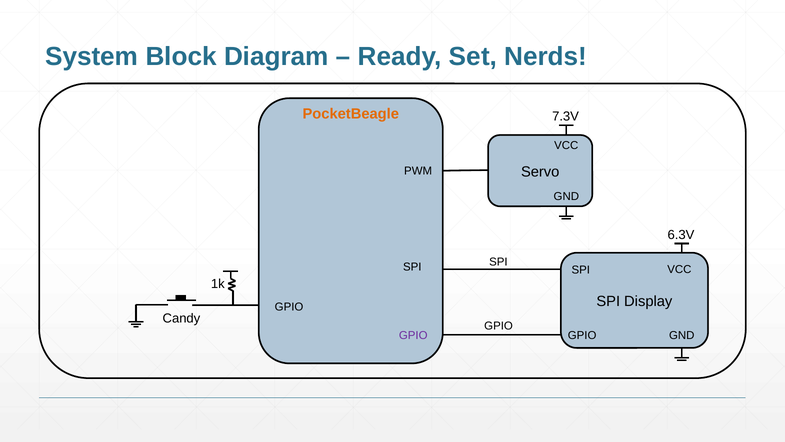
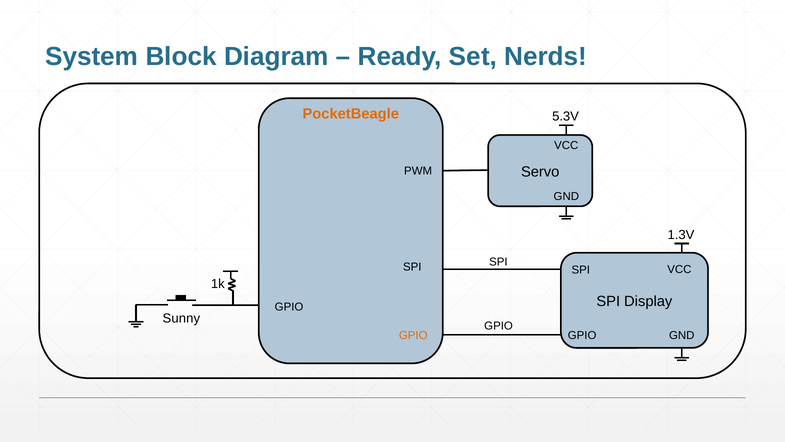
7.3V: 7.3V -> 5.3V (566, 116)
6.3V: 6.3V -> 1.3V (681, 235)
Candy: Candy -> Sunny (181, 318)
GPIO colour: purple -> orange (413, 335)
